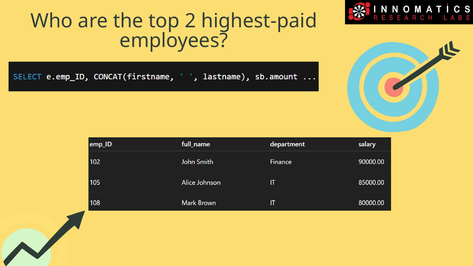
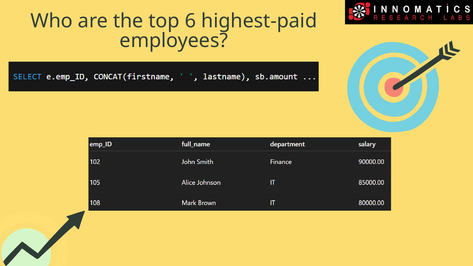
2: 2 -> 6 (190, 21)
